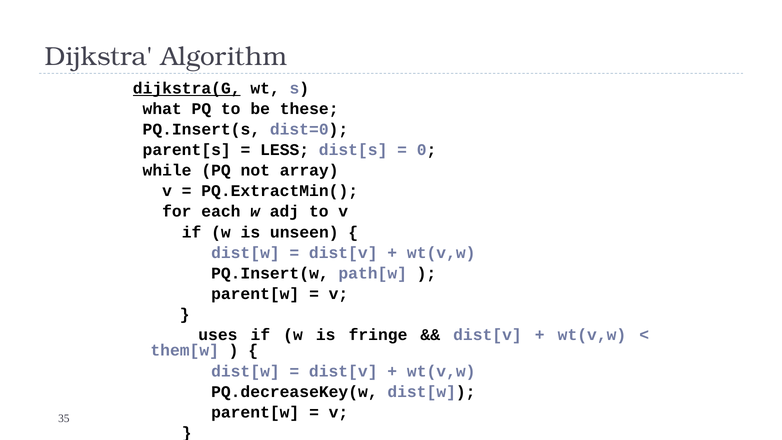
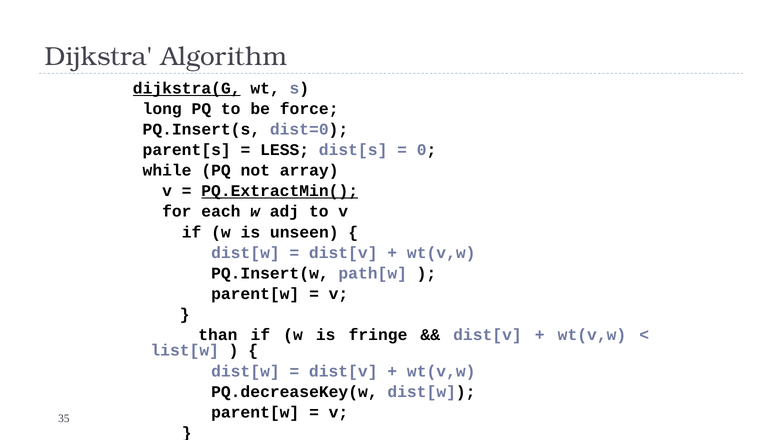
what: what -> long (162, 109)
these: these -> force (309, 109)
PQ.ExtractMin( underline: none -> present (280, 191)
uses: uses -> than (218, 335)
them[w: them[w -> list[w (185, 350)
